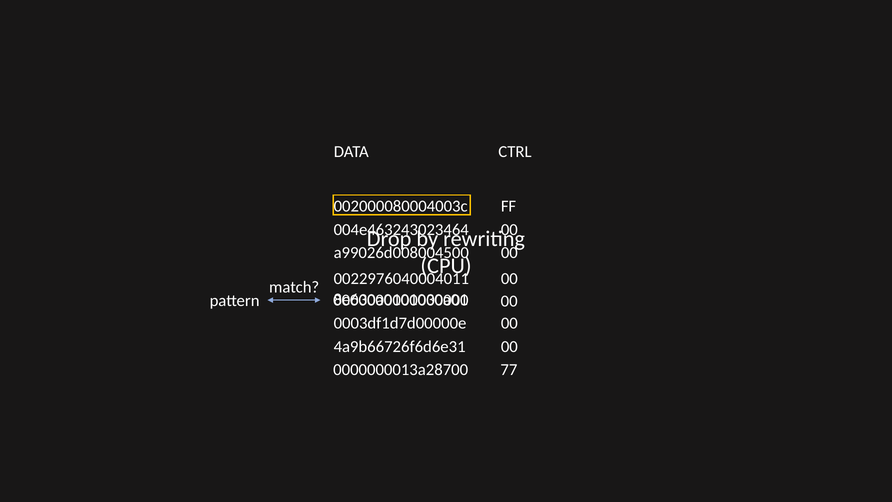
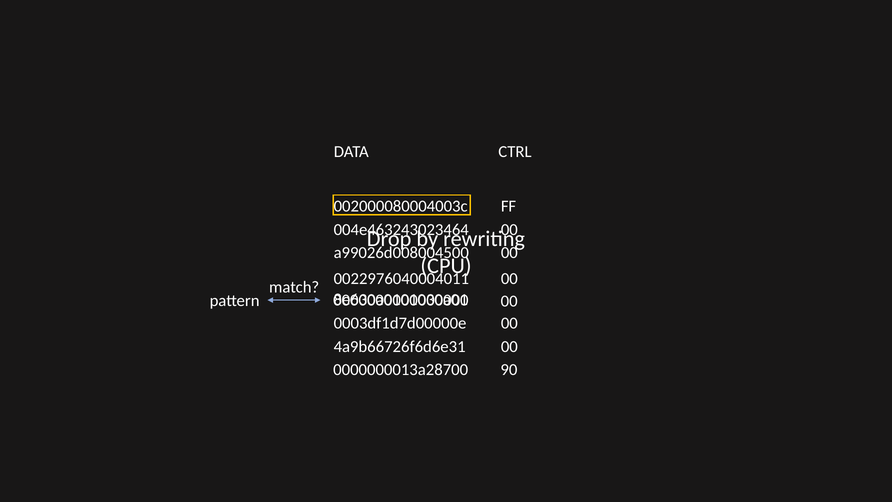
77: 77 -> 90 (509, 370)
